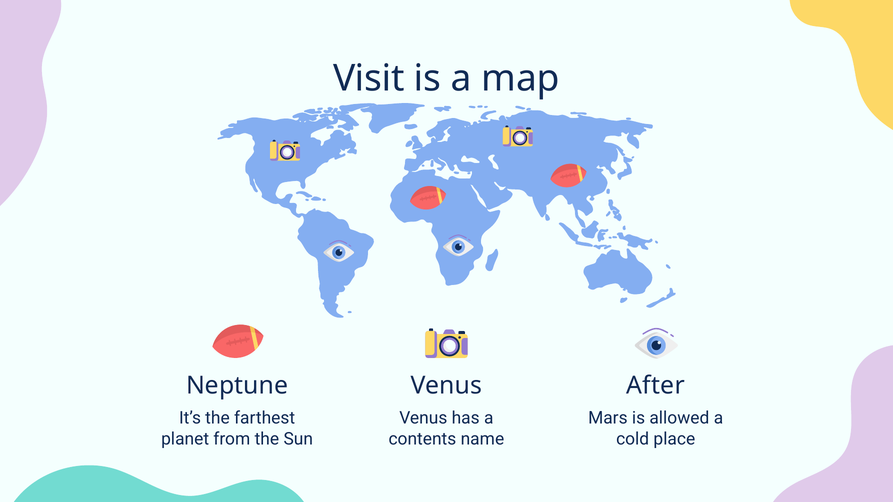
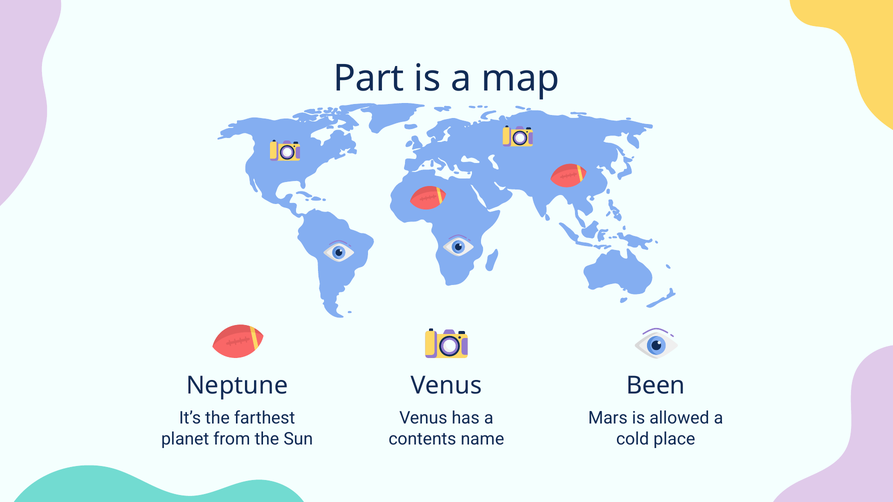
Visit: Visit -> Part (369, 78)
After: After -> Been (656, 386)
